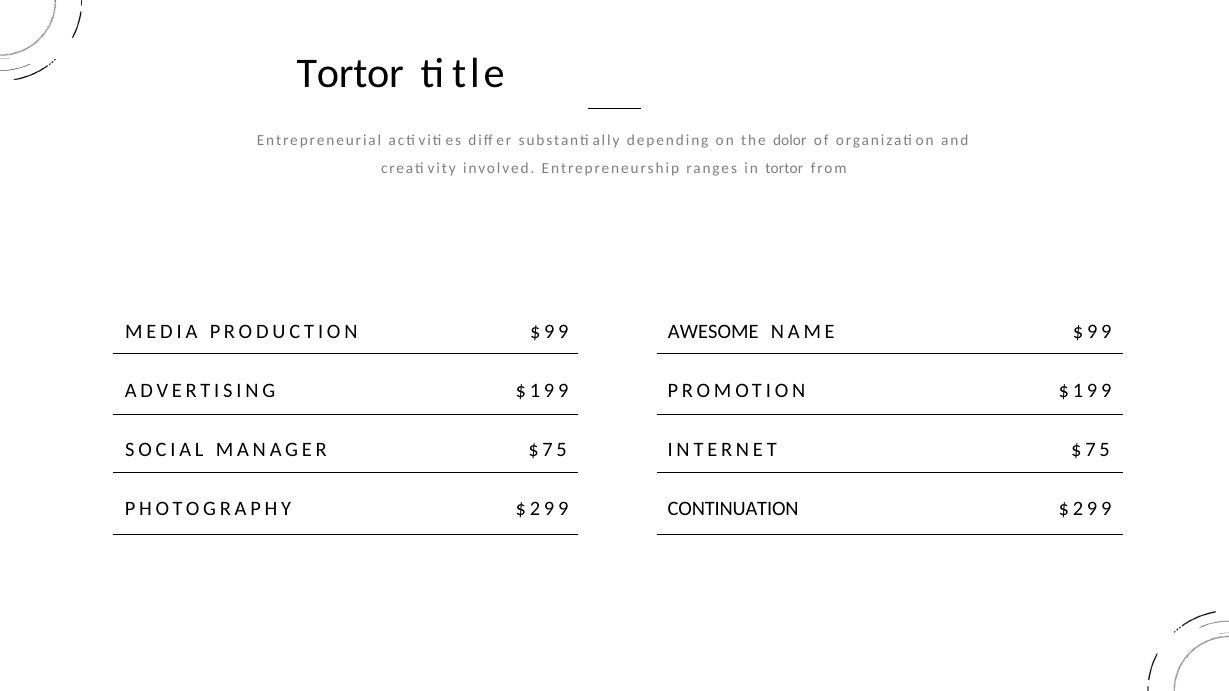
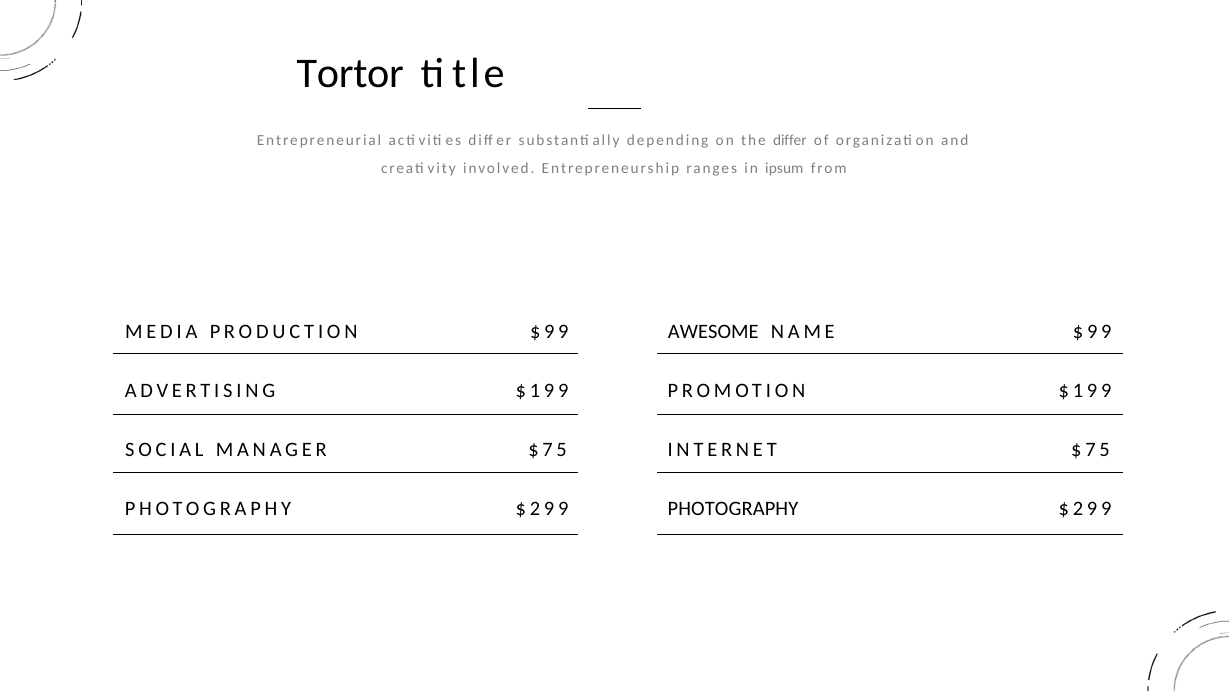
the dolor: dolor -> differ (790, 141)
in tortor: tortor -> ipsum (784, 168)
CONTINUATION: CONTINUATION -> PHOTOGRAPHY (733, 509)
